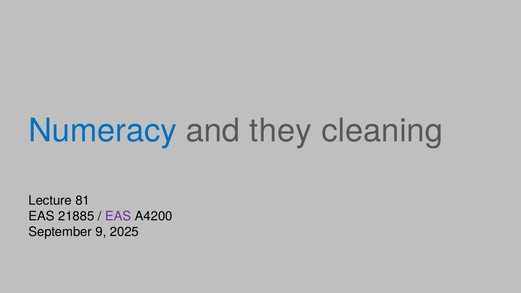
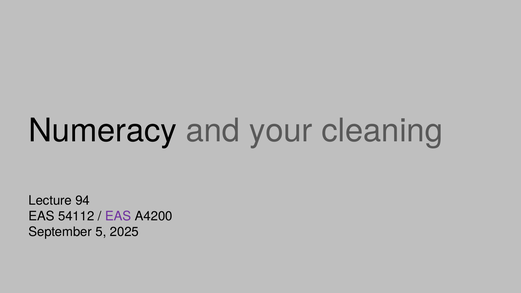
Numeracy colour: blue -> black (103, 131)
they: they -> your (281, 131)
81: 81 -> 94 (83, 201)
21885: 21885 -> 54112 (76, 216)
9: 9 -> 5 (101, 232)
